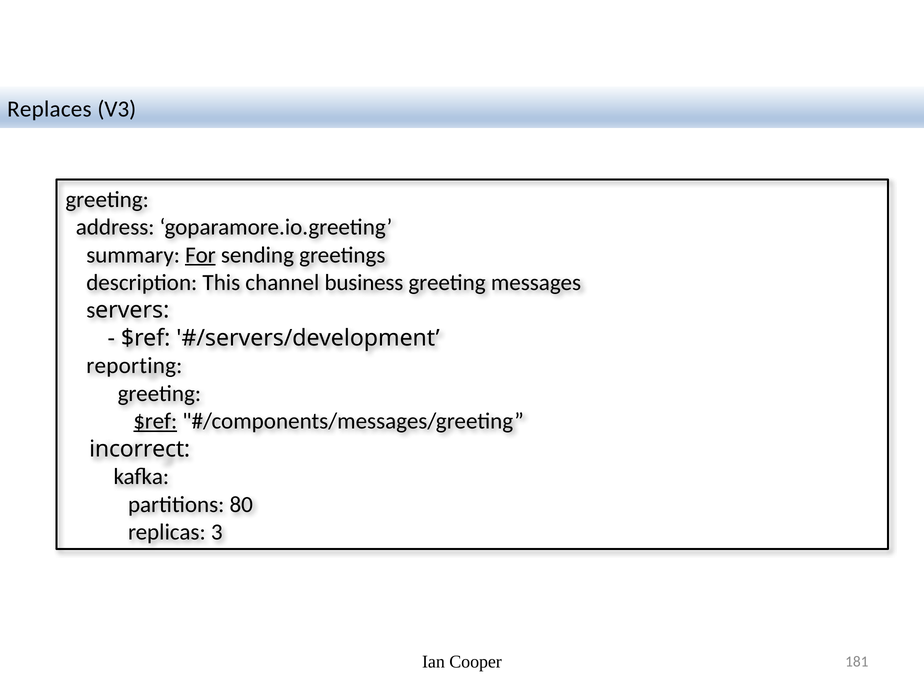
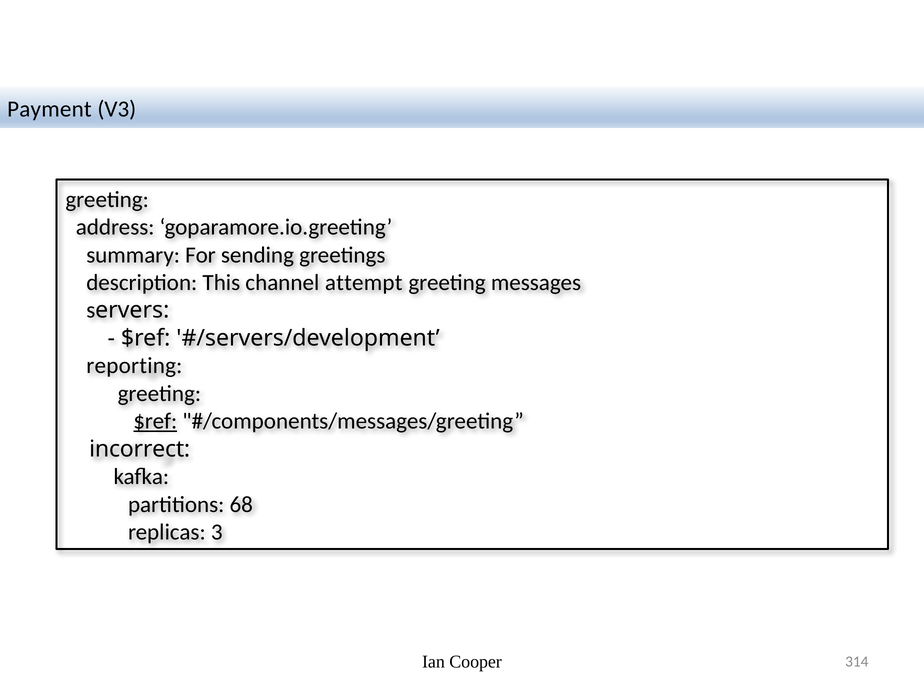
Replaces: Replaces -> Payment (49, 109)
For underline: present -> none (200, 255)
business: business -> attempt (364, 283)
80: 80 -> 68 (241, 504)
181: 181 -> 314 (857, 662)
